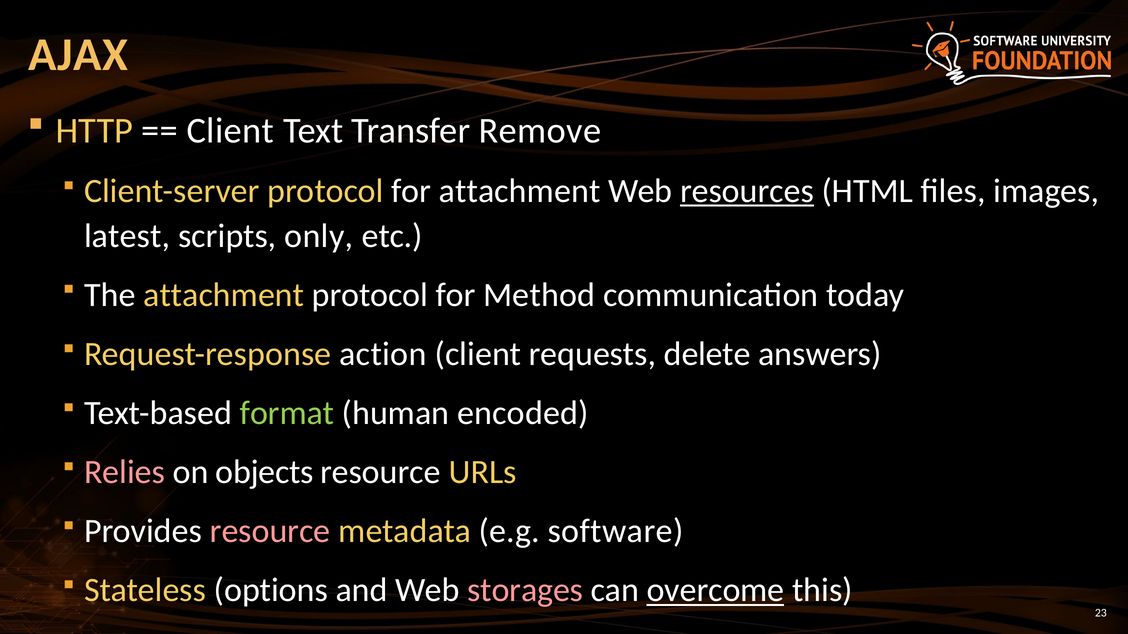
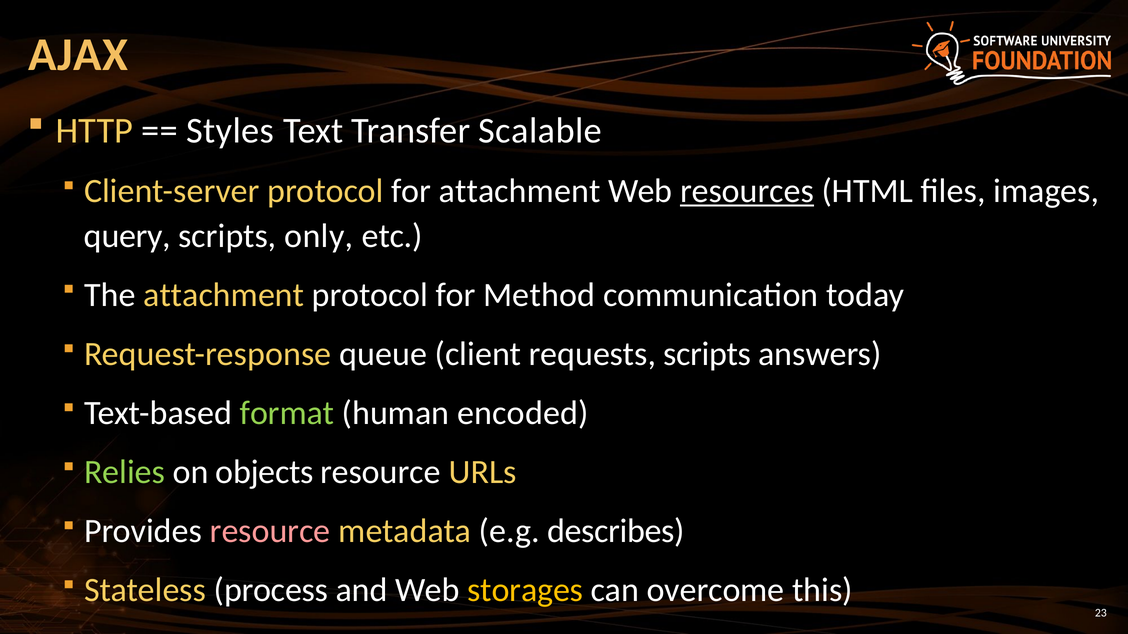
Client: Client -> Styles (230, 131)
Remove: Remove -> Scalable (540, 131)
latest: latest -> query (127, 236)
action: action -> queue (383, 354)
requests delete: delete -> scripts (707, 354)
Relies colour: pink -> light green (124, 473)
software: software -> describes (616, 532)
options: options -> process (271, 591)
storages colour: pink -> yellow (525, 591)
overcome underline: present -> none (715, 591)
